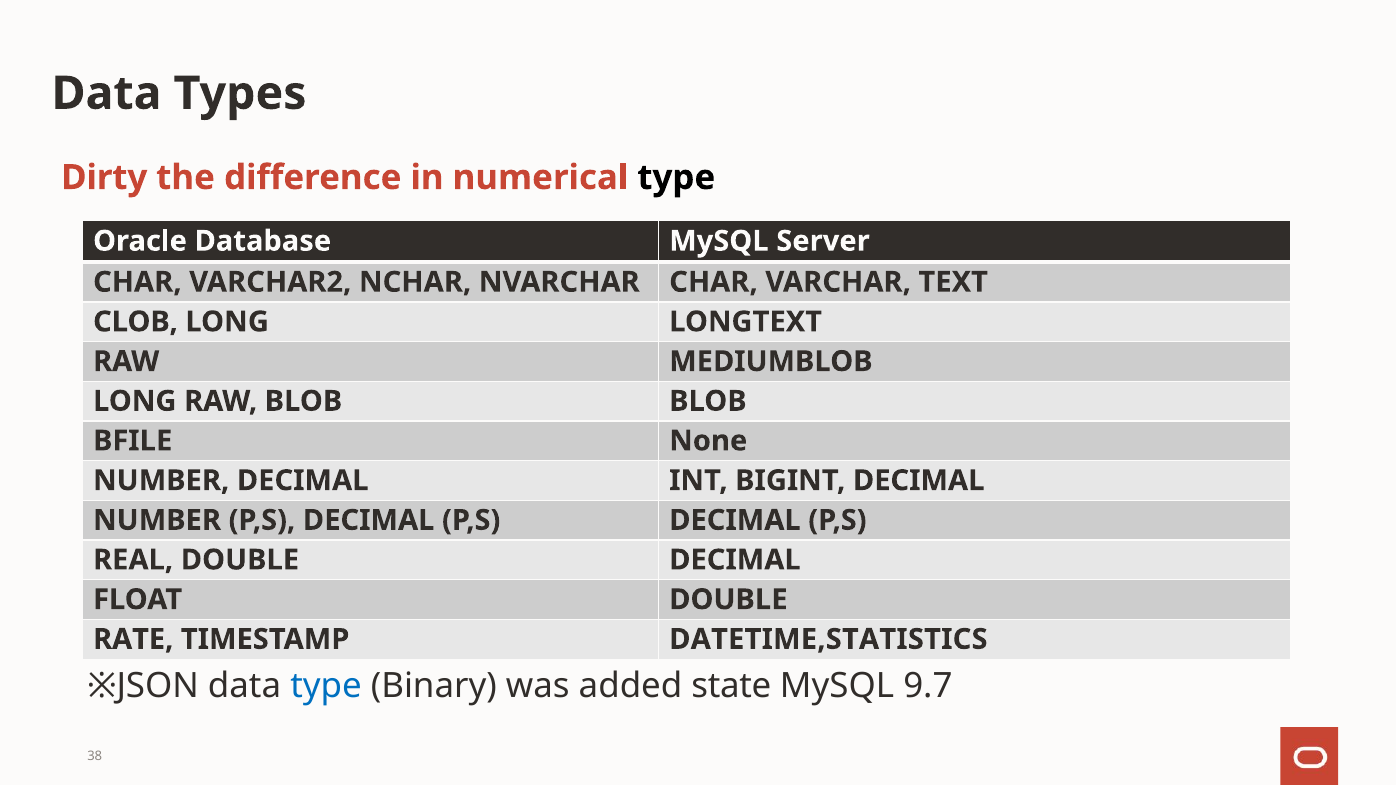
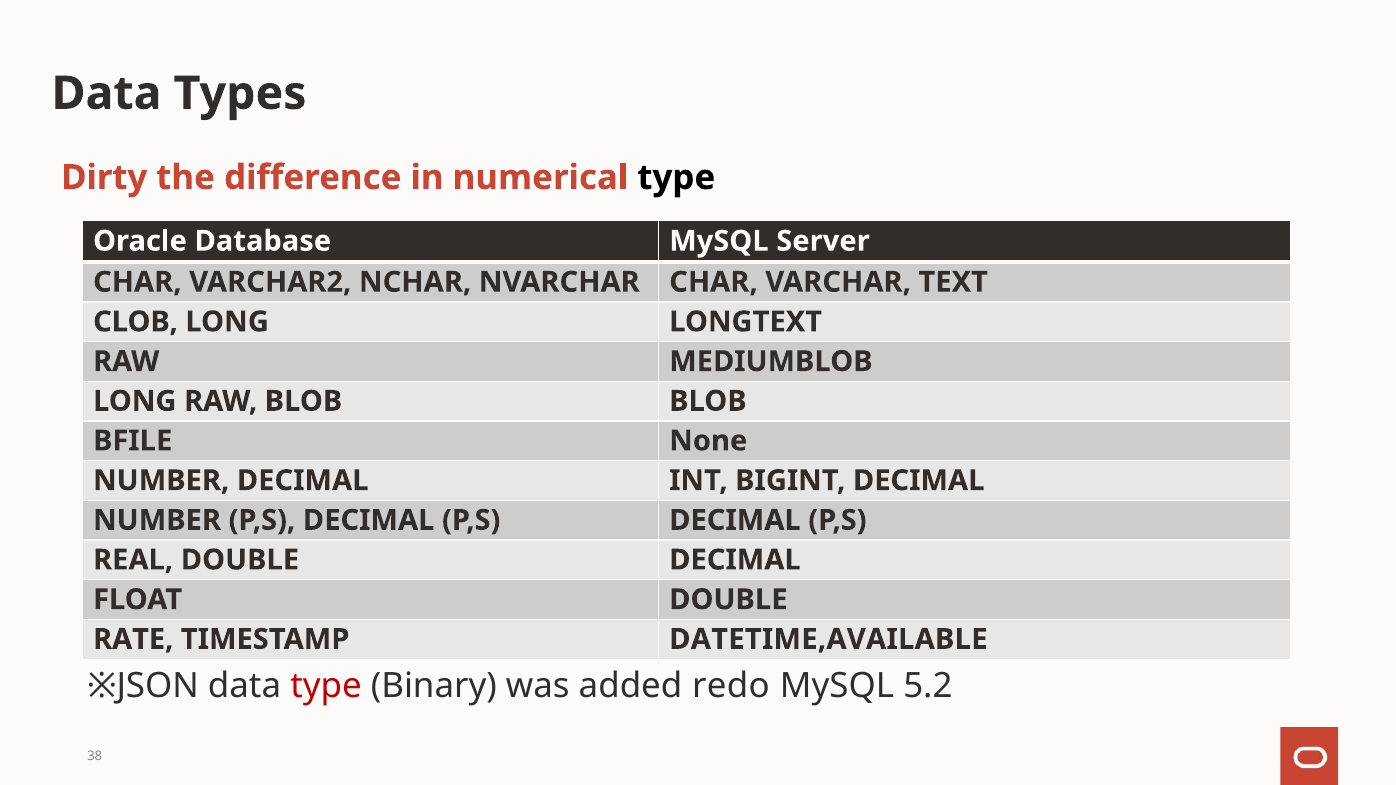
DATETIME,STATISTICS: DATETIME,STATISTICS -> DATETIME,AVAILABLE (828, 639)
type colour: blue -> red (326, 686)
state: state -> redo (731, 686)
9.7: 9.7 -> 5.2 (928, 686)
